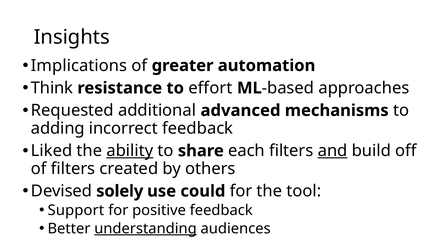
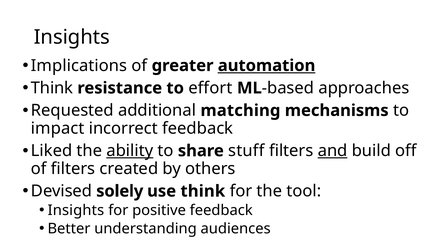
automation underline: none -> present (267, 66)
advanced: advanced -> matching (240, 111)
adding: adding -> impact (58, 129)
each: each -> stuff (246, 151)
use could: could -> think (203, 192)
Support: Support -> Insights (76, 211)
understanding underline: present -> none (146, 229)
